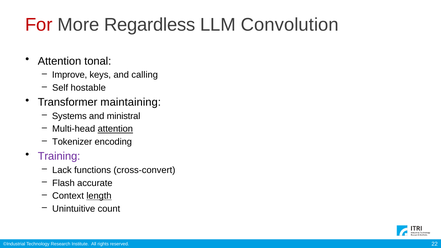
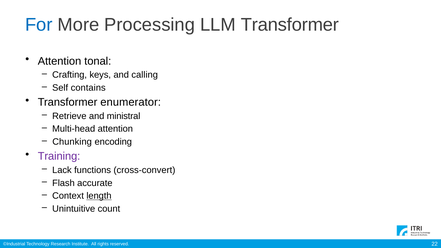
For colour: red -> blue (39, 25)
Regardless: Regardless -> Processing (150, 25)
LLM Convolution: Convolution -> Transformer (290, 25)
Improve: Improve -> Crafting (70, 75)
hostable: hostable -> contains (88, 88)
maintaining: maintaining -> enumerator (131, 102)
Systems: Systems -> Retrieve (69, 116)
attention underline: present -> none (115, 129)
Tokenizer: Tokenizer -> Chunking (72, 142)
